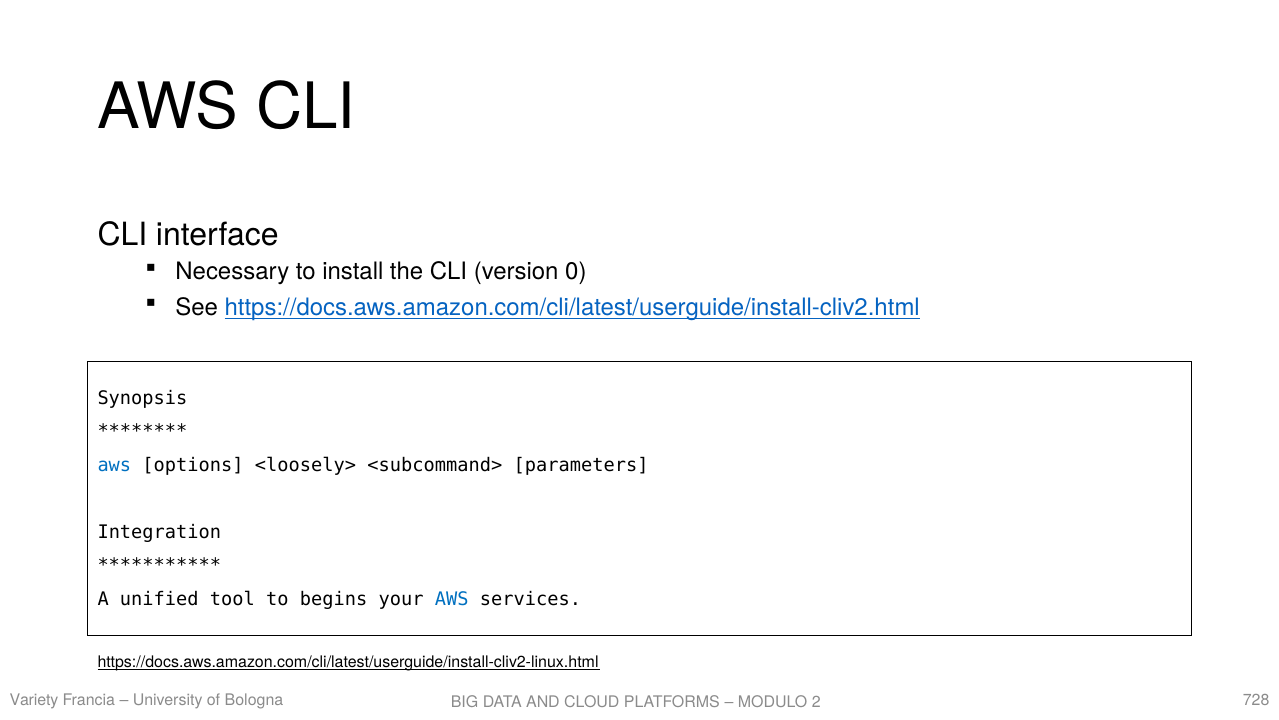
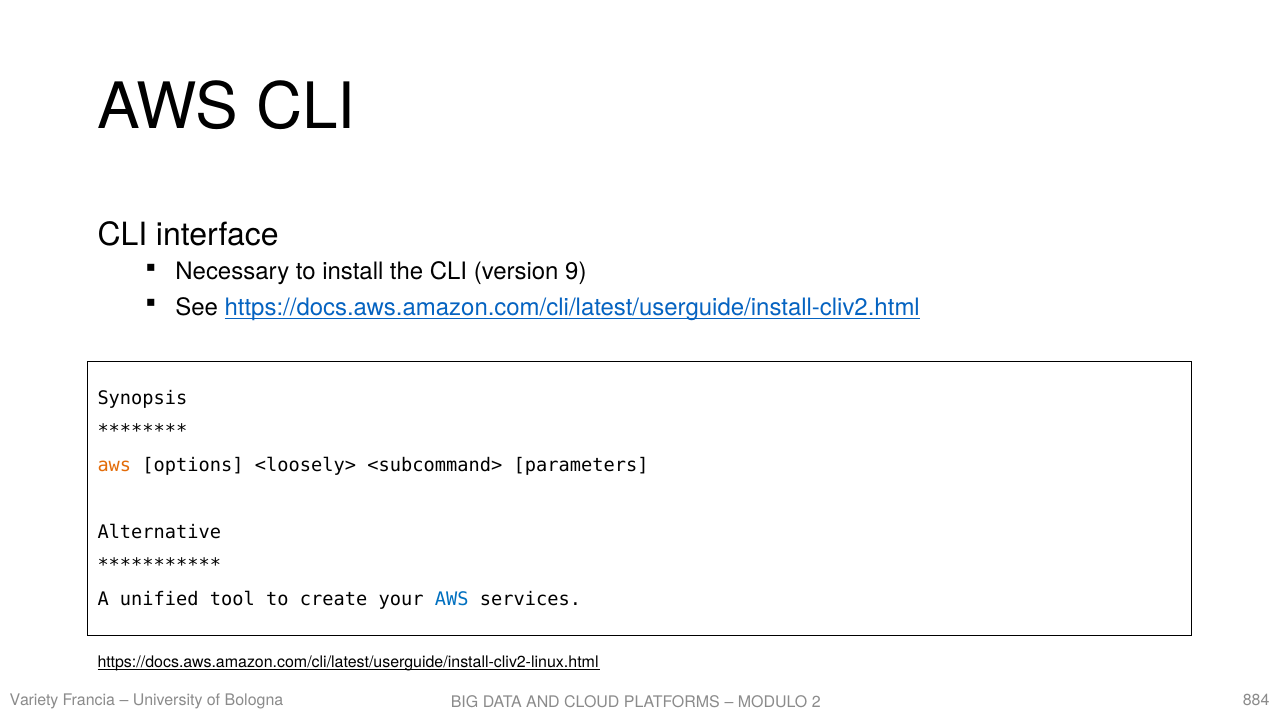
0: 0 -> 9 (576, 272)
aws colour: blue -> orange (114, 465)
Integration: Integration -> Alternative (159, 532)
begins: begins -> create (334, 599)
728: 728 -> 884 (1256, 700)
